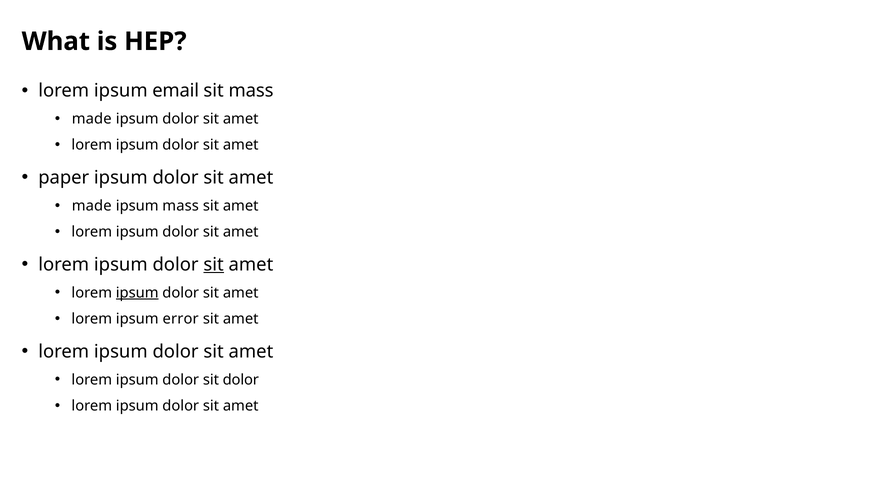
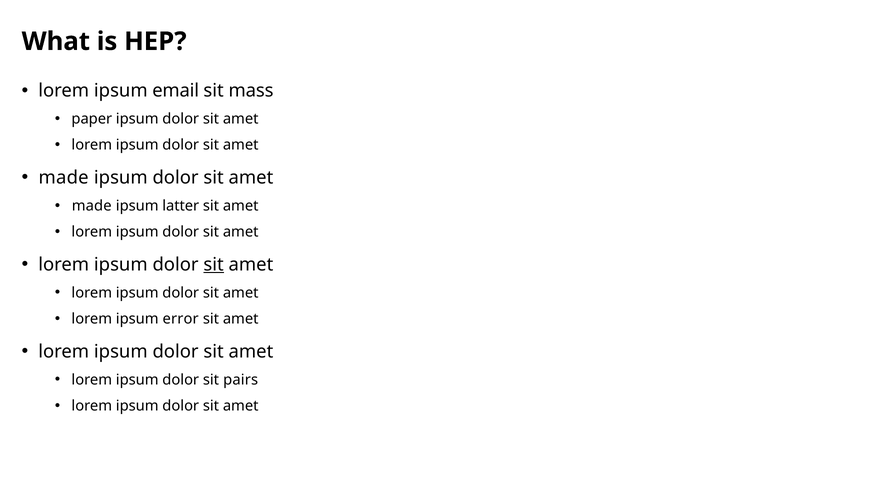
made: made -> paper (92, 119)
paper: paper -> made (64, 177)
ipsum mass: mass -> latter (181, 206)
ipsum underline: present -> none (137, 292)
sit dolor: dolor -> pairs (241, 379)
